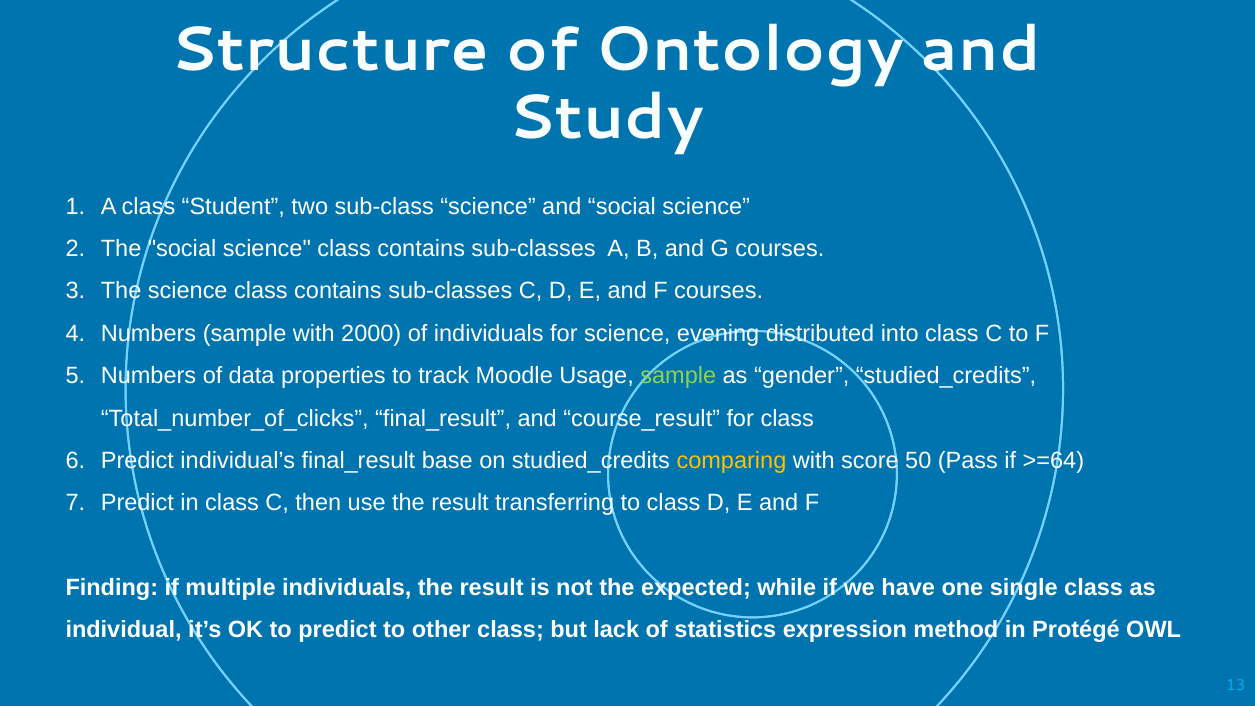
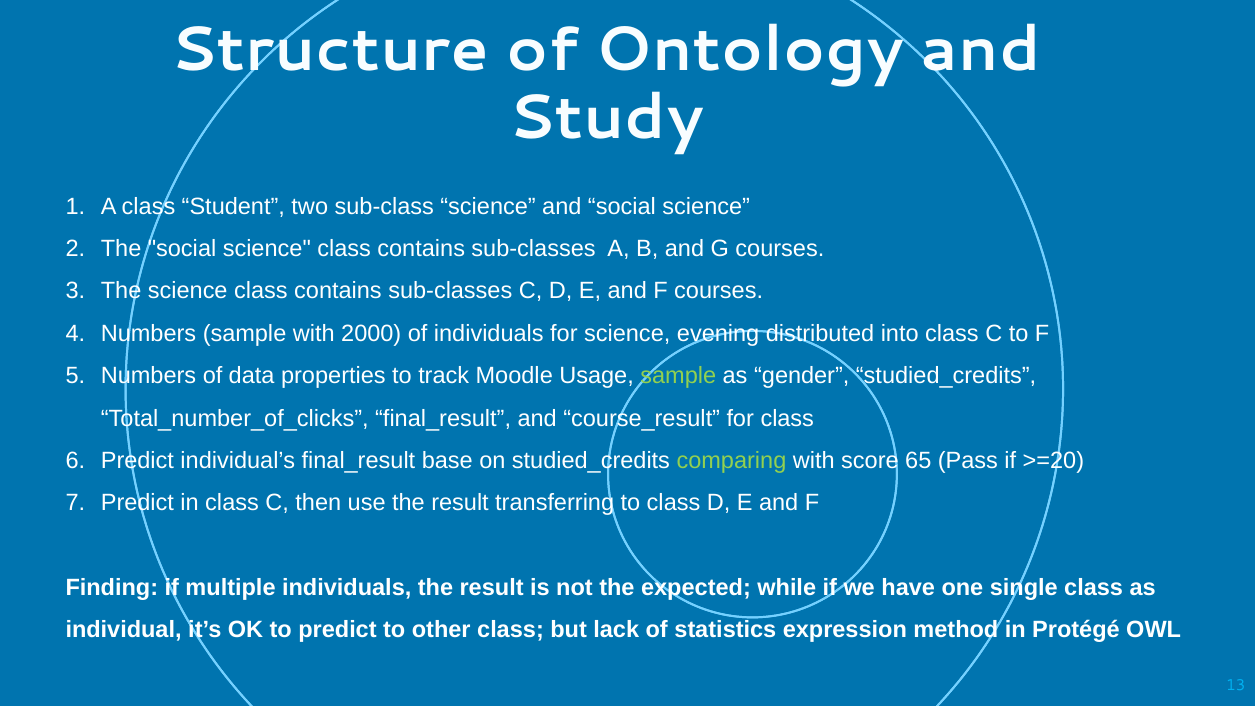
comparing colour: yellow -> light green (731, 461)
50: 50 -> 65 (918, 461)
>=64: >=64 -> >=20 (1053, 461)
